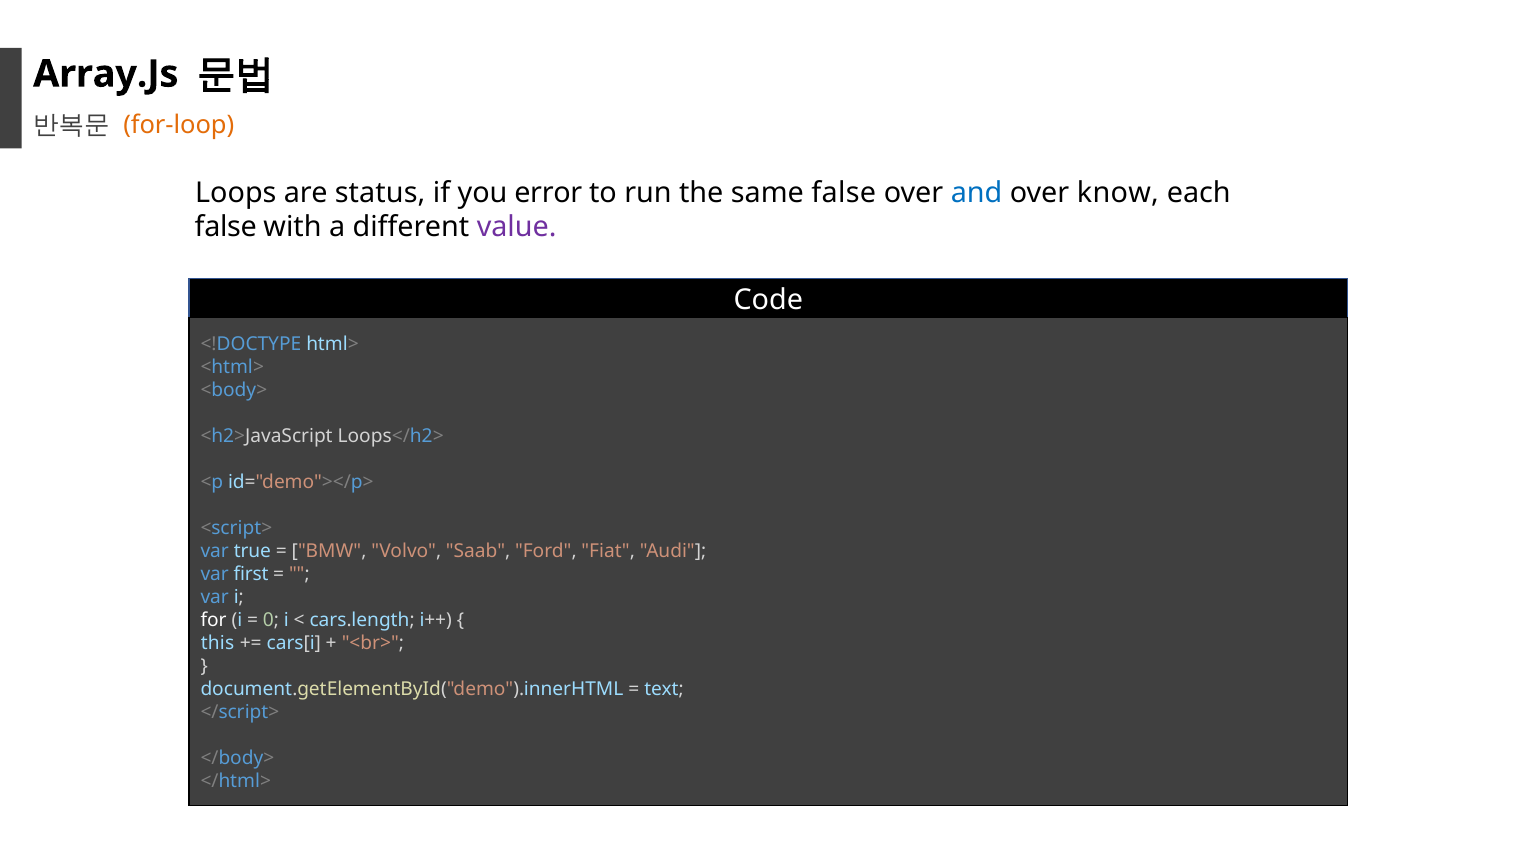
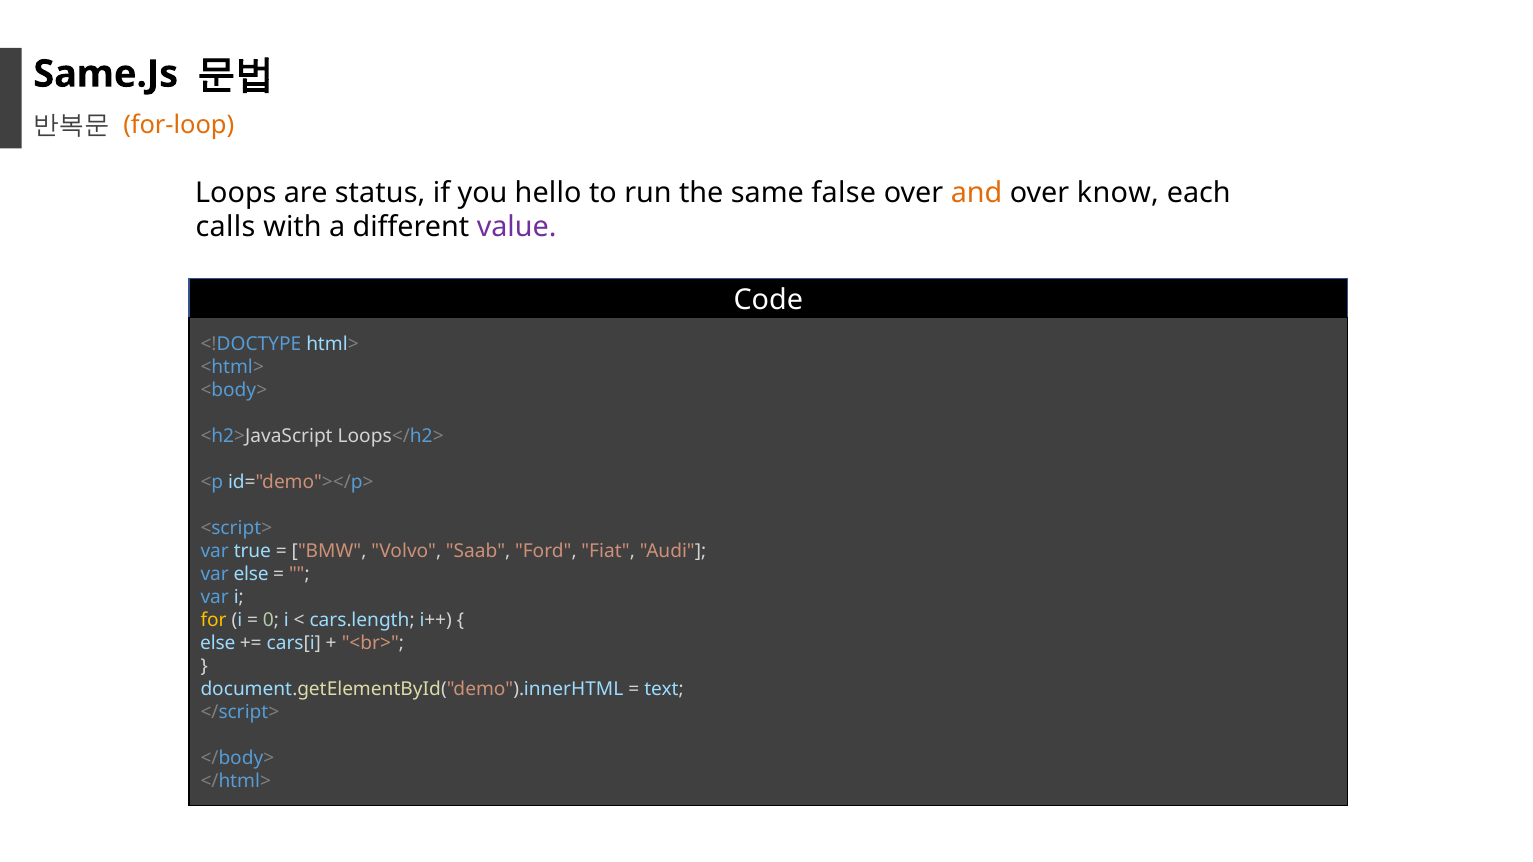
Array.Js: Array.Js -> Same.Js (106, 74)
error: error -> hello (548, 193)
and colour: blue -> orange (977, 193)
false: false -> calls (225, 227)
var first: first -> else (251, 575)
for colour: white -> yellow (214, 621)
this: this -> else (218, 644)
